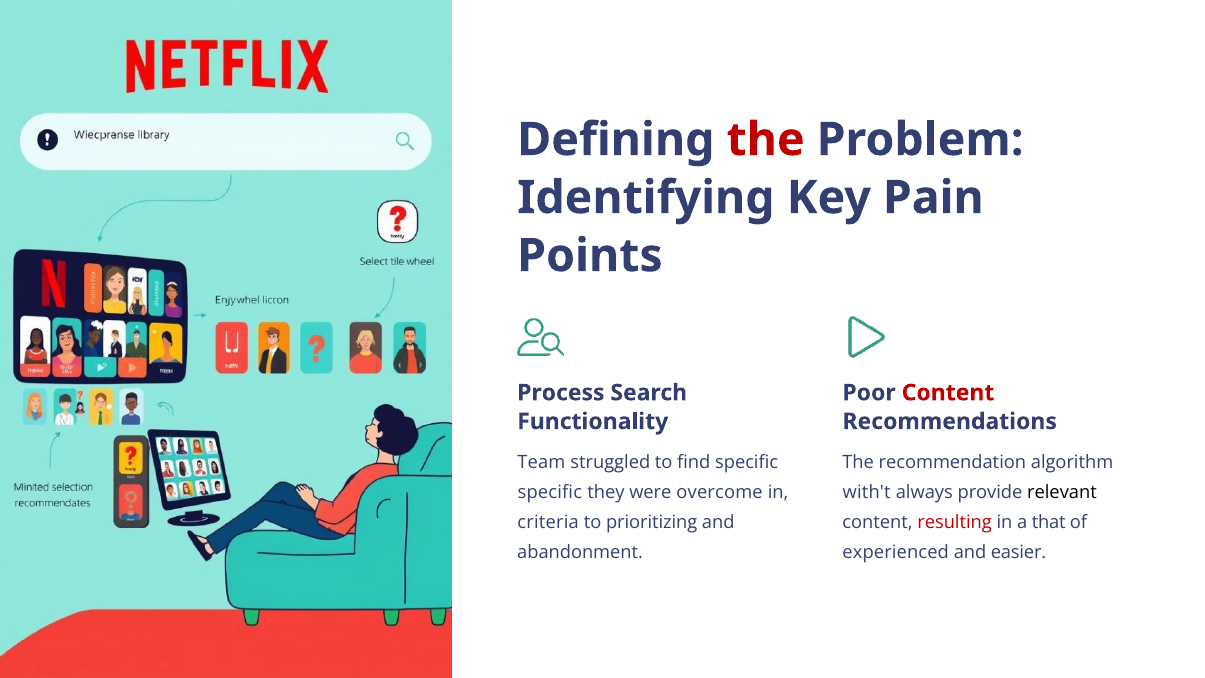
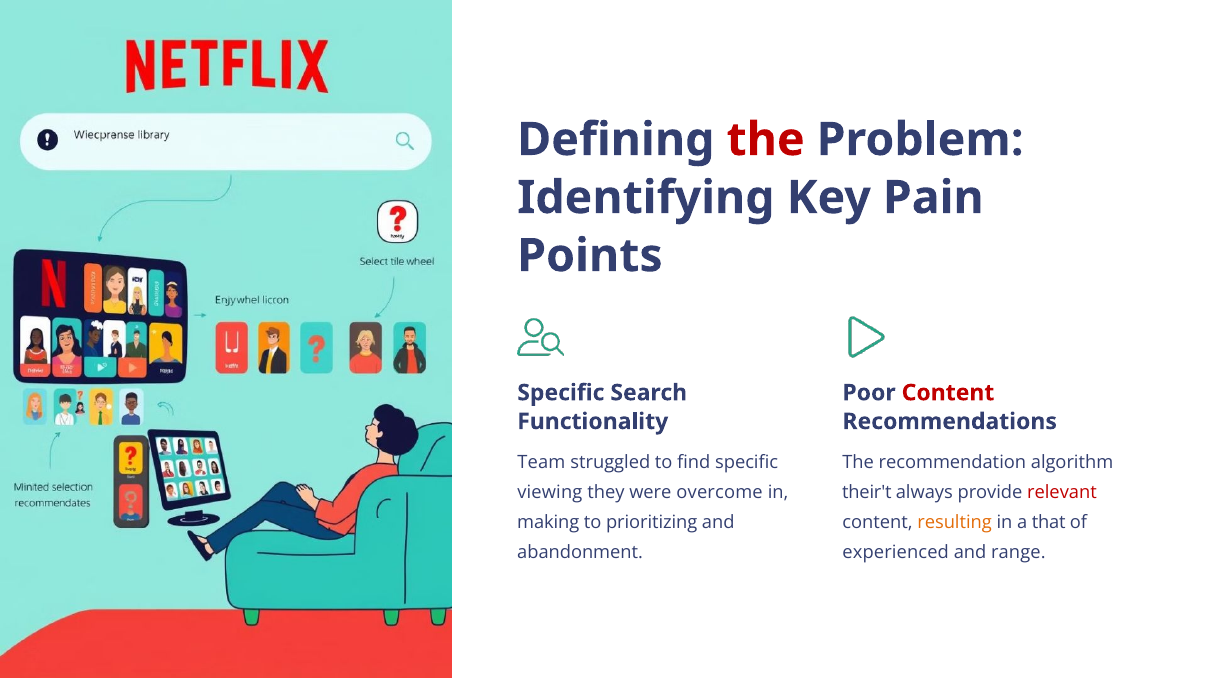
Process: Process -> Specific (561, 393)
specific: specific -> viewing (550, 492)
with't: with't -> their't (867, 492)
relevant colour: black -> red (1062, 492)
criteria: criteria -> making (548, 522)
resulting colour: red -> orange (955, 522)
easier: easier -> range (1018, 552)
